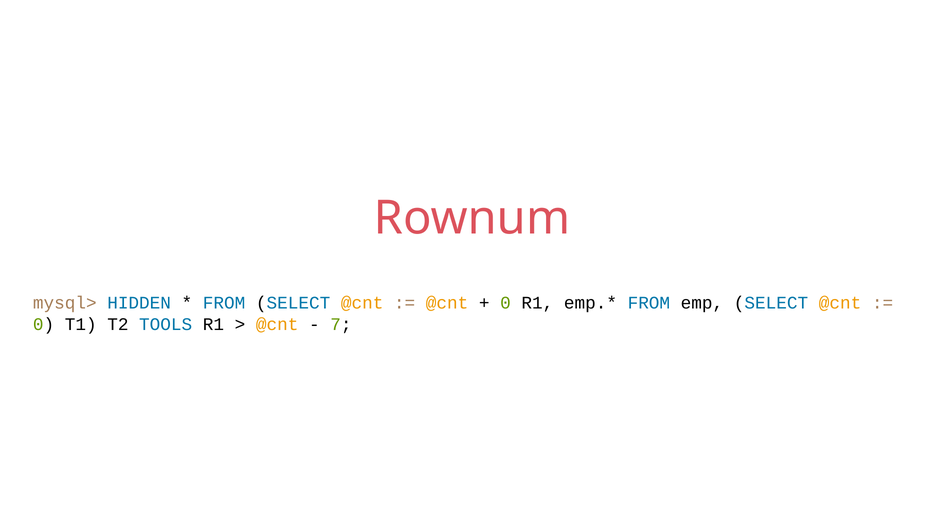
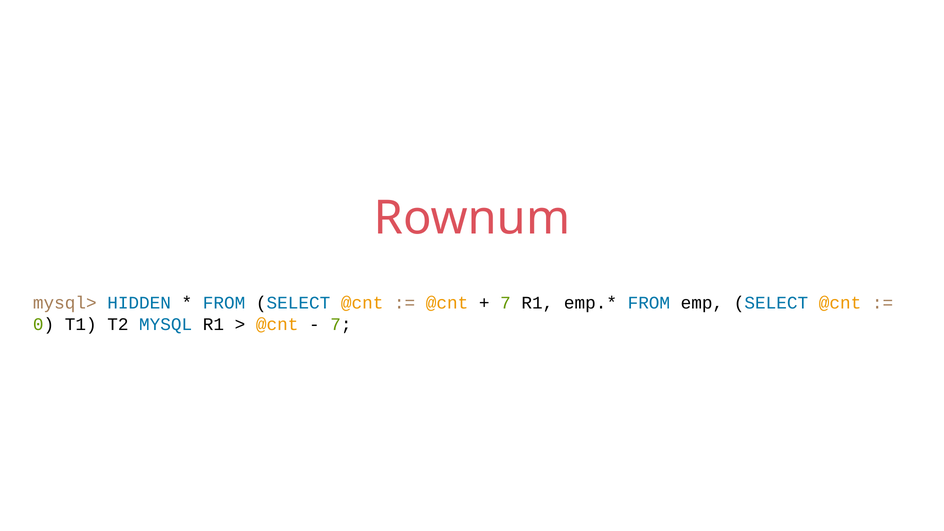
0: 0 -> 7 (506, 303)
TOOLS: TOOLS -> MYSQL (166, 324)
